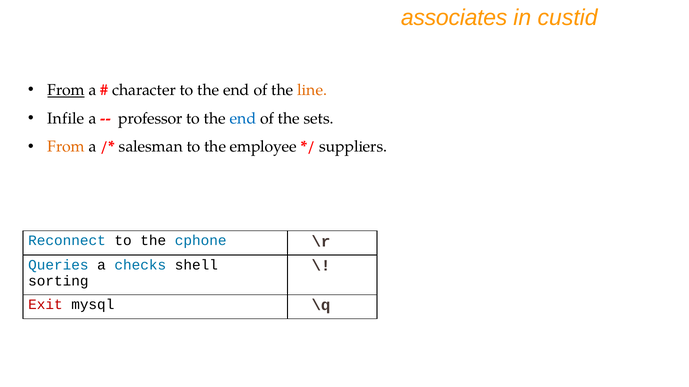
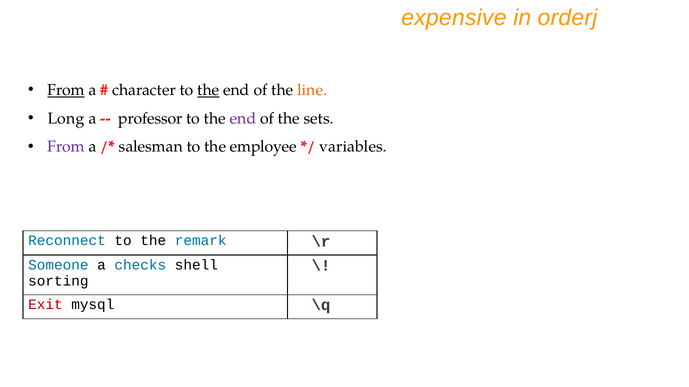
associates: associates -> expensive (454, 18)
custid: custid -> orderj (568, 18)
the underline: none -> present (208, 90)
Infile: Infile -> Long (66, 119)
end colour: blue -> purple (243, 119)
From colour: orange -> purple (66, 147)
suppliers: suppliers -> variables (353, 147)
cphone: cphone -> remark (201, 241)
Queries: Queries -> Someone (58, 265)
